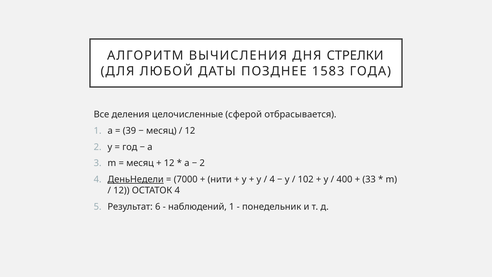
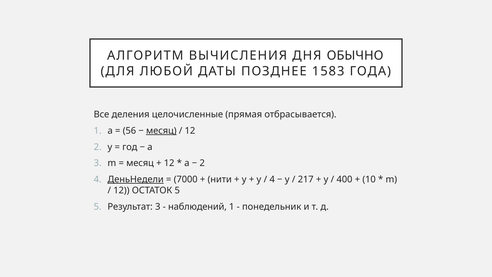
СТРЕЛКИ: СТРЕЛКИ -> ОБЫЧНО (355, 56)
сферой: сферой -> прямая (244, 114)
39: 39 -> 56 (129, 131)
месяц underline: none -> present (161, 131)
102: 102 -> 217 (306, 179)
33: 33 -> 10 (369, 179)
ОСТАТОК 4: 4 -> 5 (177, 190)
Результат 6: 6 -> 3 (158, 207)
